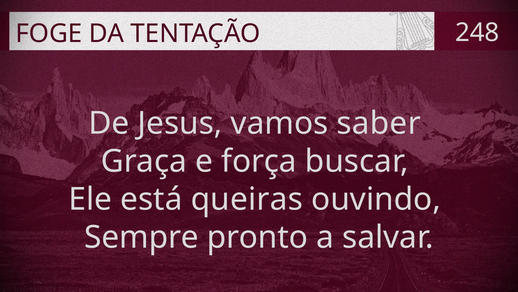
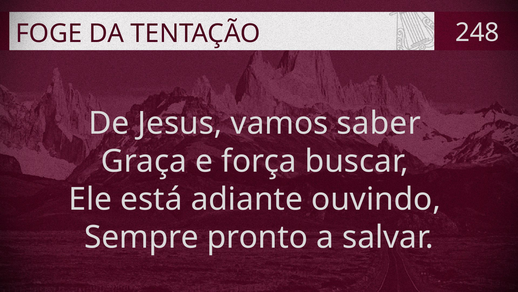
queiras: queiras -> adiante (247, 199)
